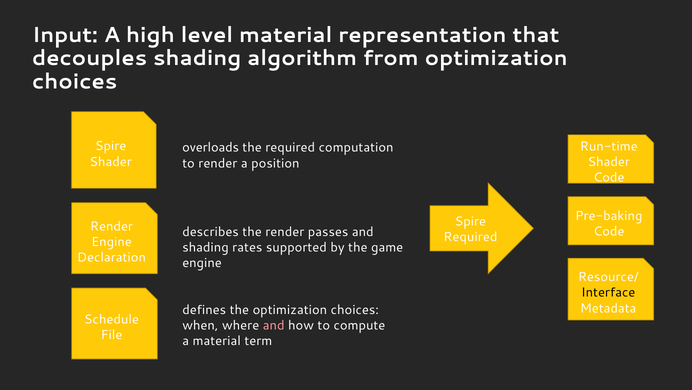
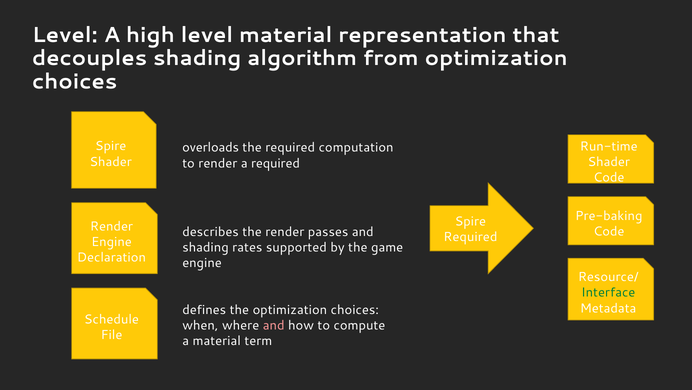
Input: Input -> Level (65, 35)
a position: position -> required (275, 163)
Interface colour: black -> green (608, 292)
